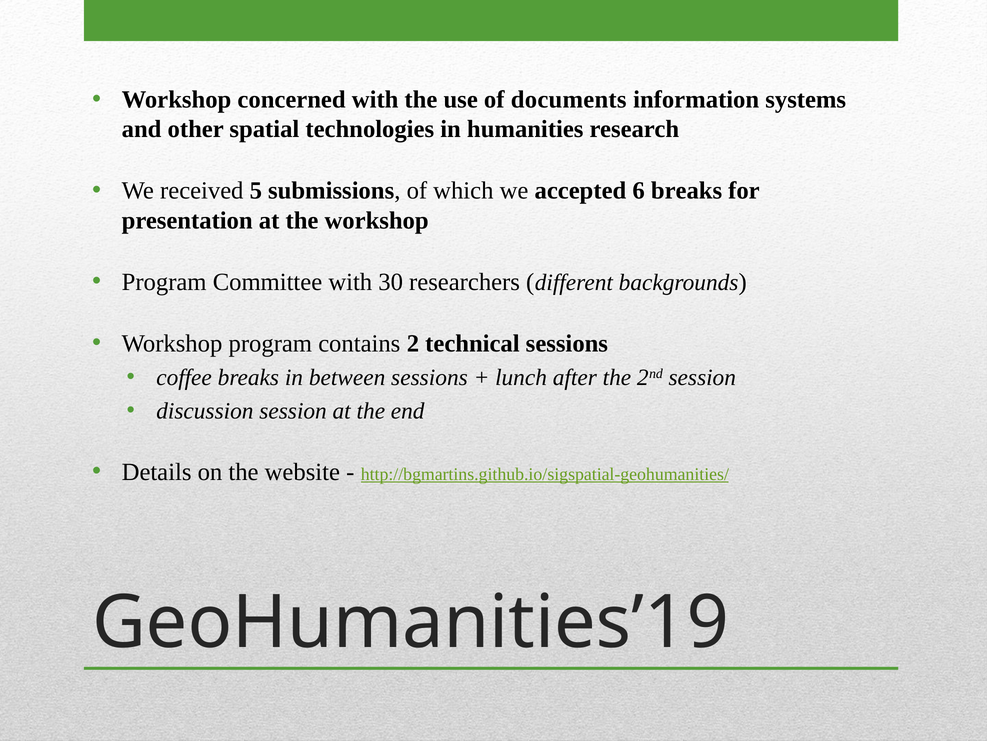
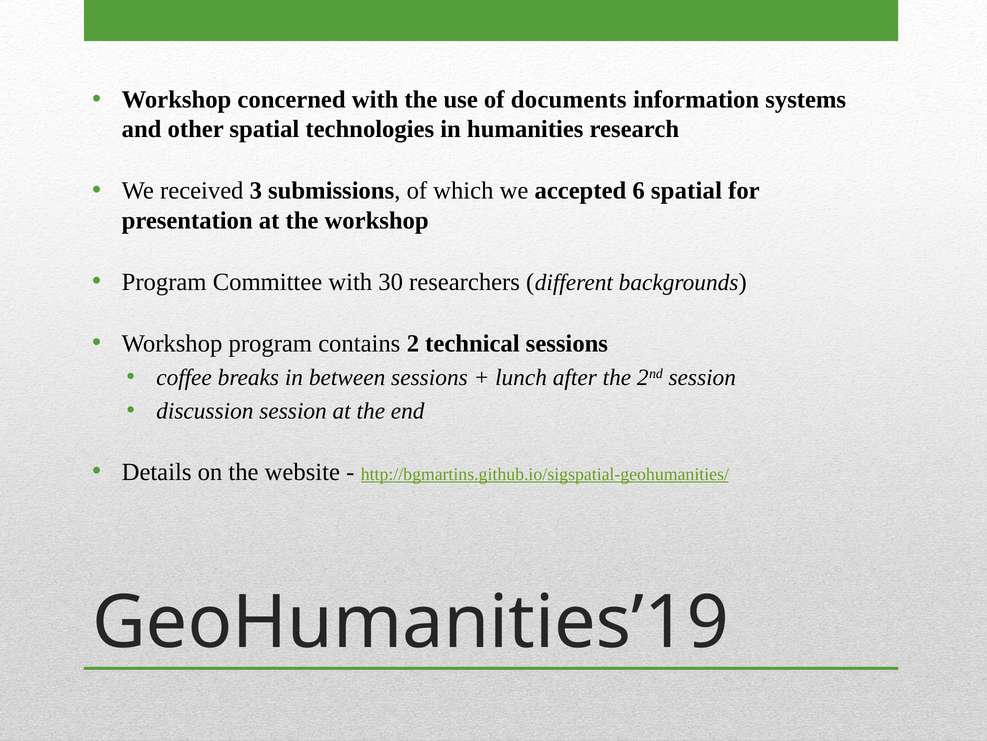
5: 5 -> 3 (256, 191)
6 breaks: breaks -> spatial (686, 191)
